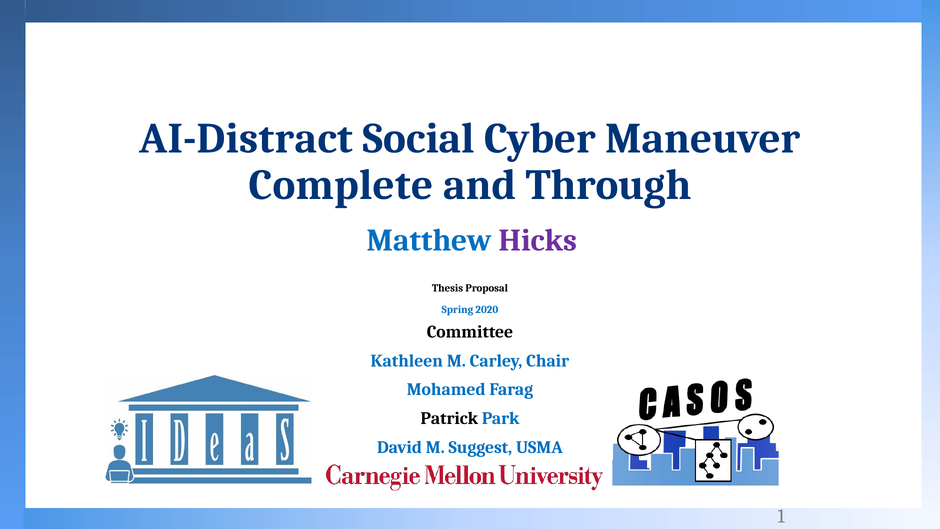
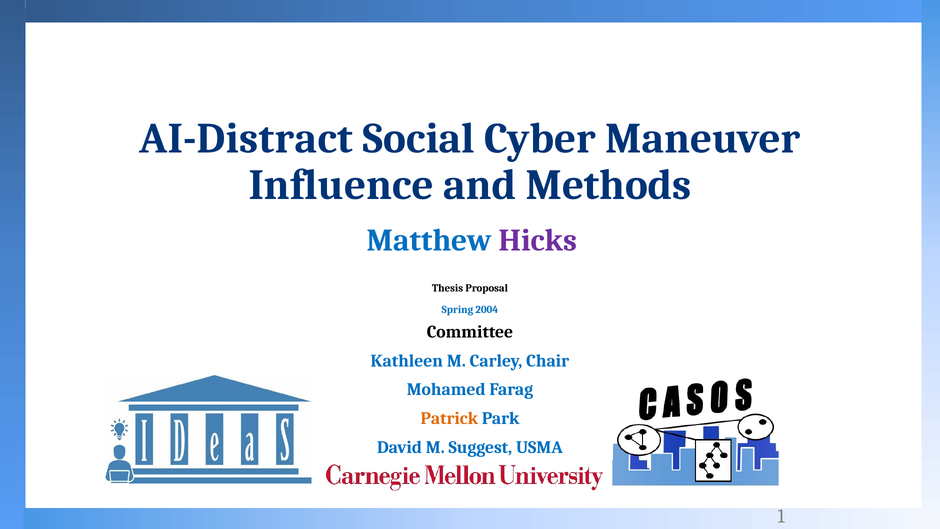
Complete: Complete -> Influence (341, 185)
Through: Through -> Methods (609, 185)
2020: 2020 -> 2004 (487, 309)
Patrick colour: black -> orange (449, 418)
